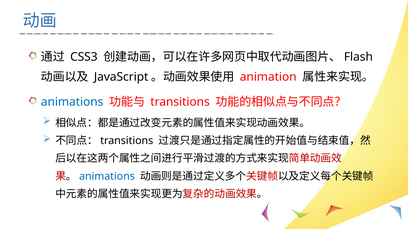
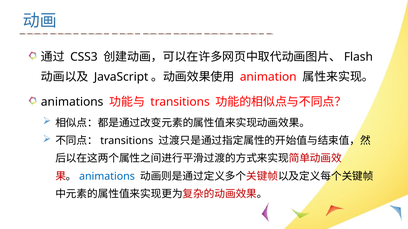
animations colour: blue -> black (72, 102)
